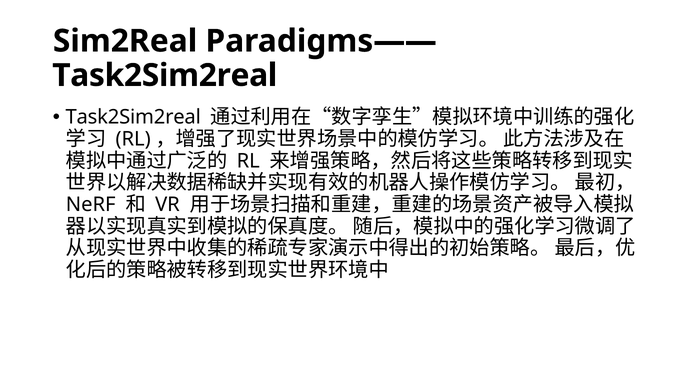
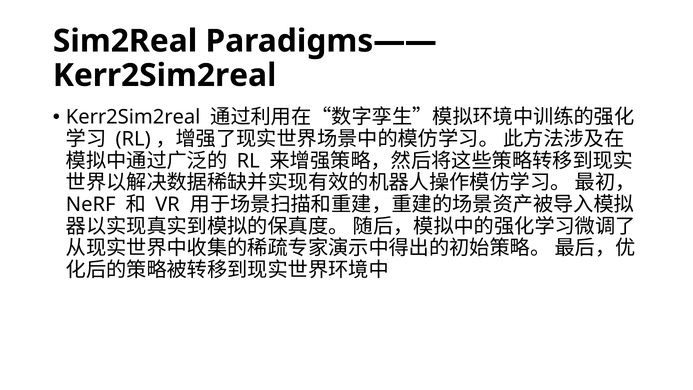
Task2Sim2real: Task2Sim2real -> Kerr2Sim2real (165, 75)
Task2Sim2real: Task2Sim2real -> Kerr2Sim2real (133, 117)
